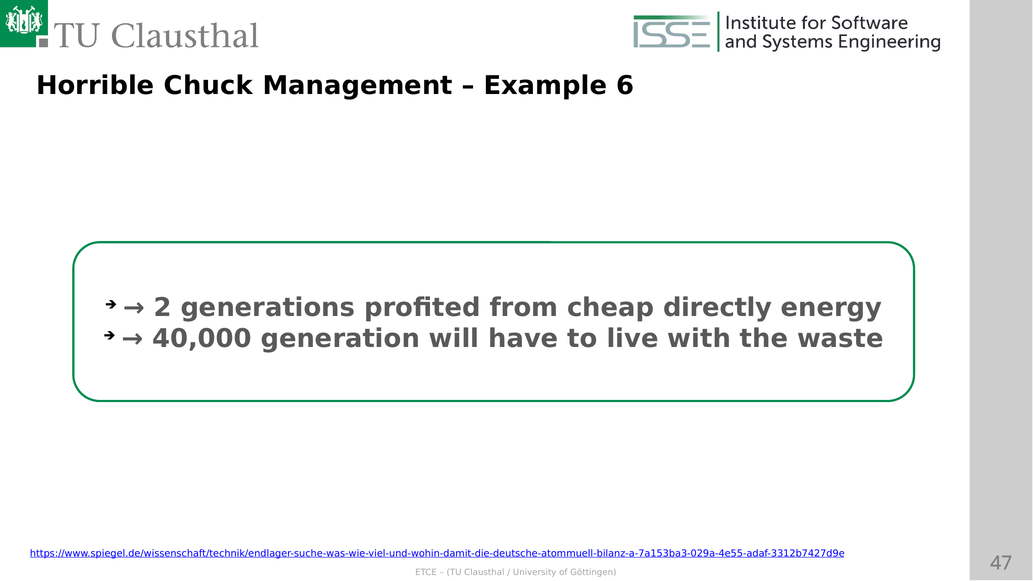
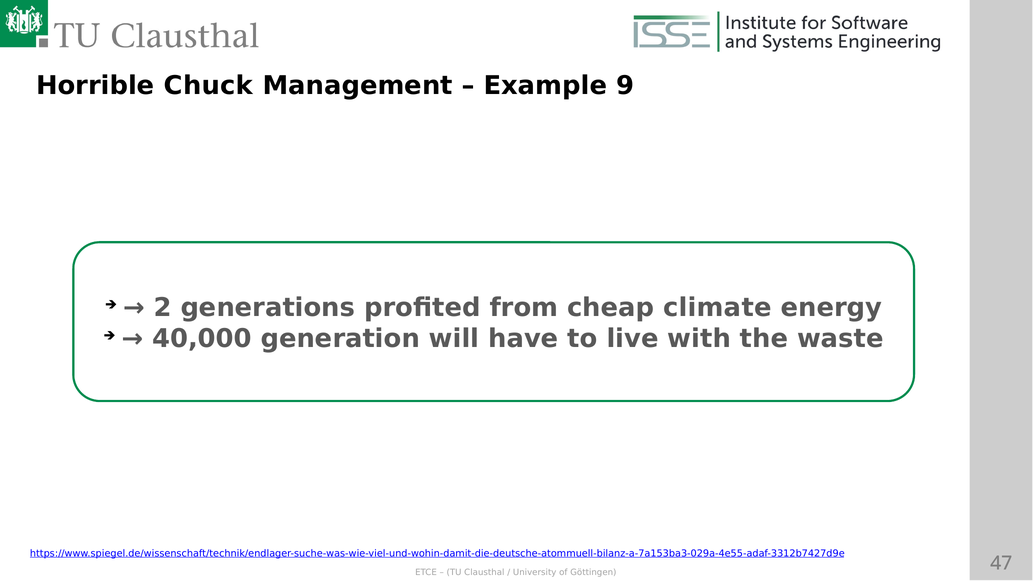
6: 6 -> 9 (625, 86)
directly: directly -> climate (717, 308)
